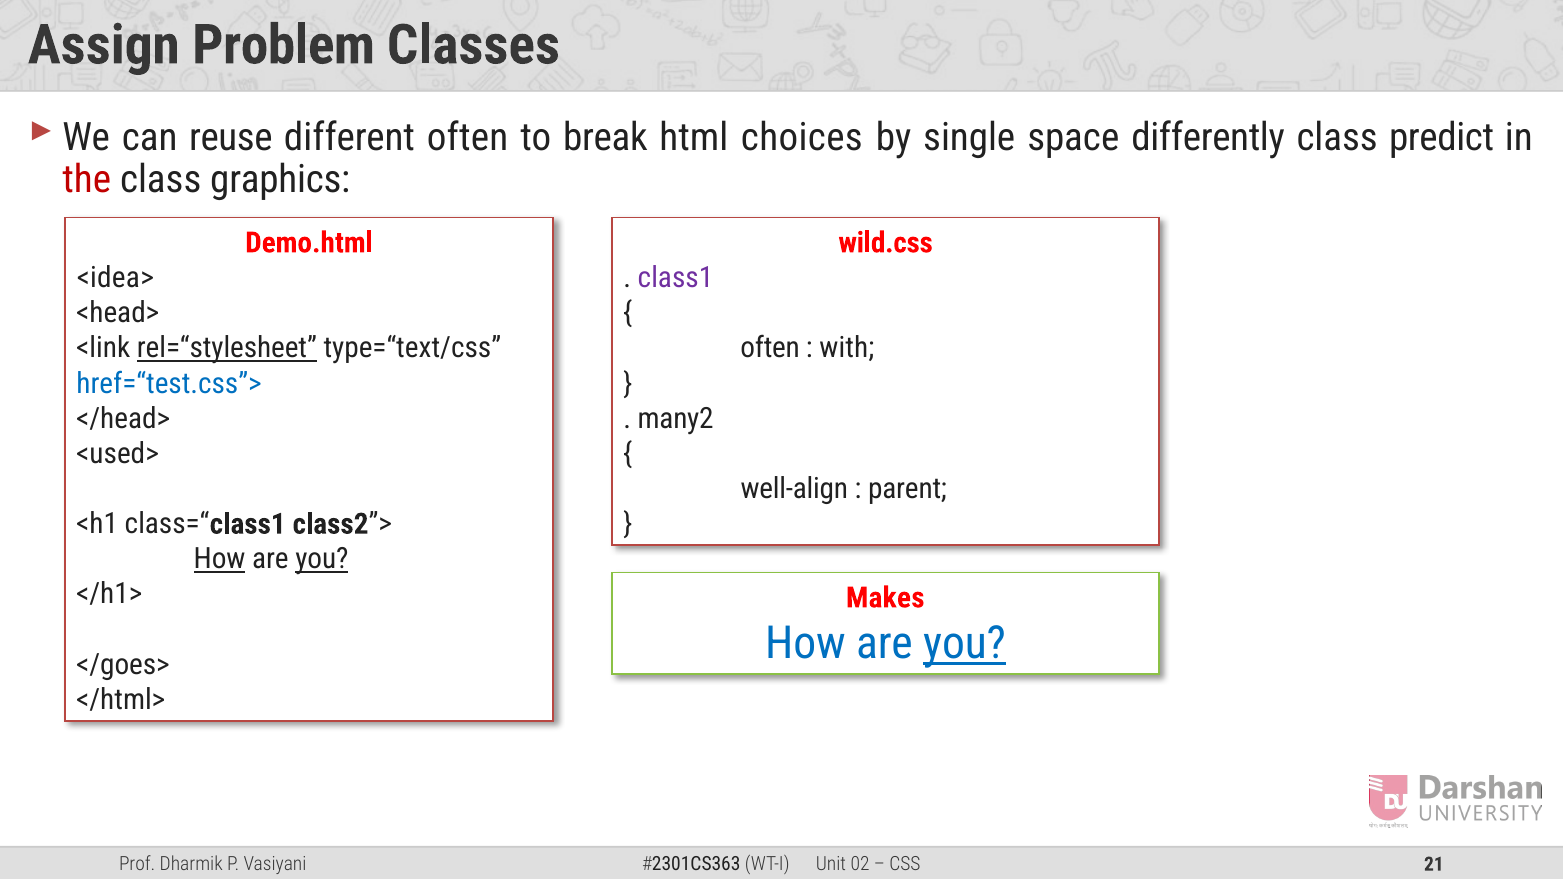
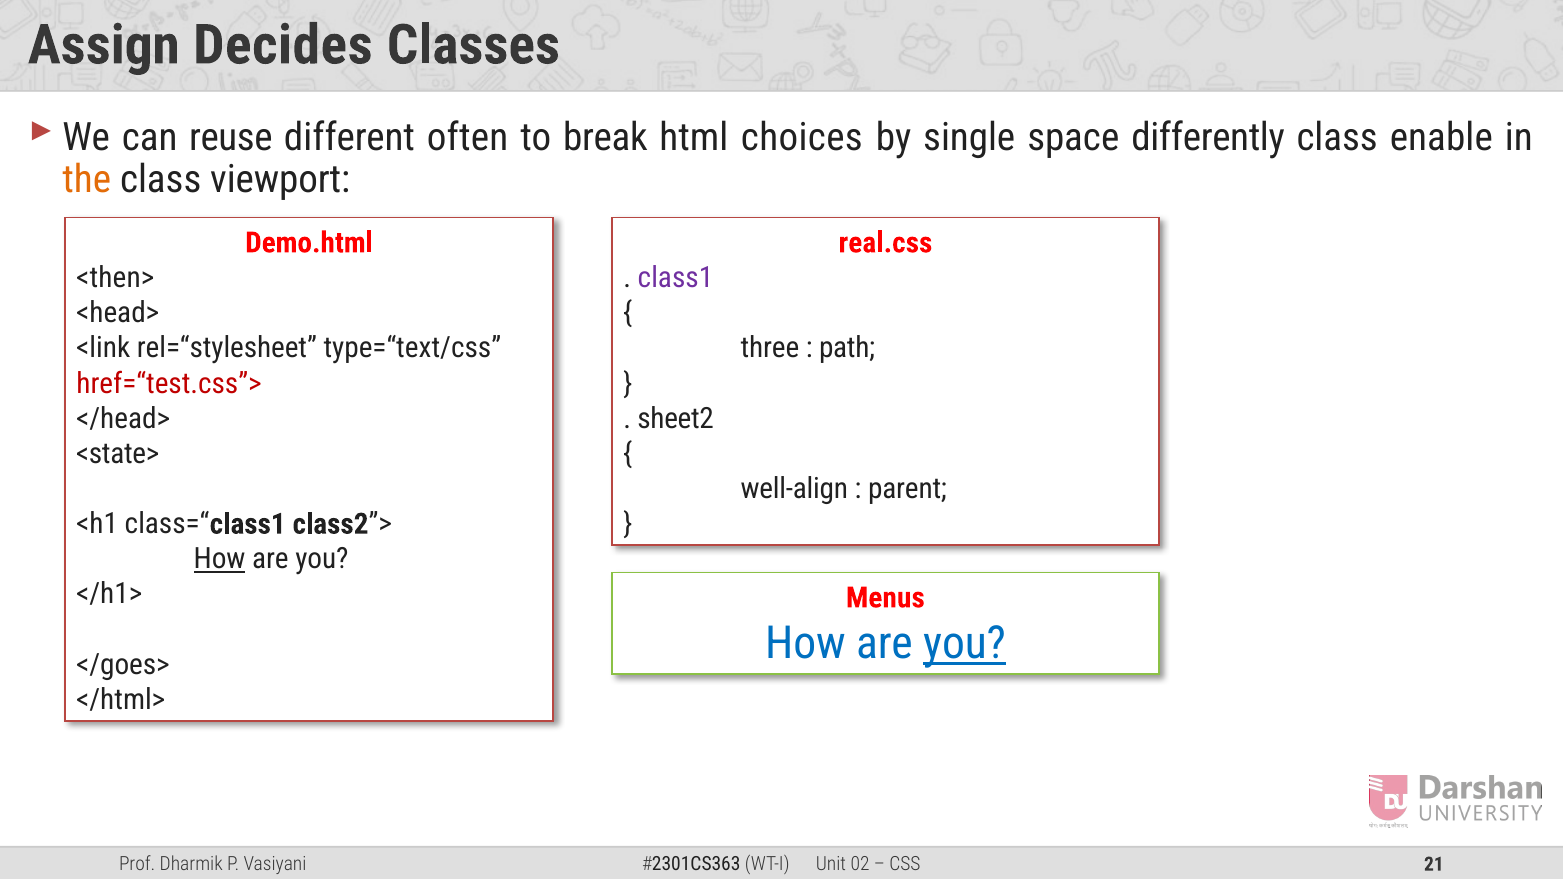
Problem: Problem -> Decides (283, 45)
predict: predict -> enable (1441, 137)
the colour: red -> orange (87, 180)
graphics: graphics -> viewport (280, 180)
wild.css: wild.css -> real.css (885, 243)
<idea>: <idea> -> <then> (115, 278)
rel=“stylesheet underline: present -> none (227, 348)
often: often -> three (770, 348)
with: with -> path (847, 348)
href=“test.css”> colour: blue -> red (169, 383)
many2: many2 -> sheet2 (676, 419)
<used>: <used> -> <state> (118, 454)
you underline: present -> none (322, 559)
Makes: Makes -> Menus (885, 598)
